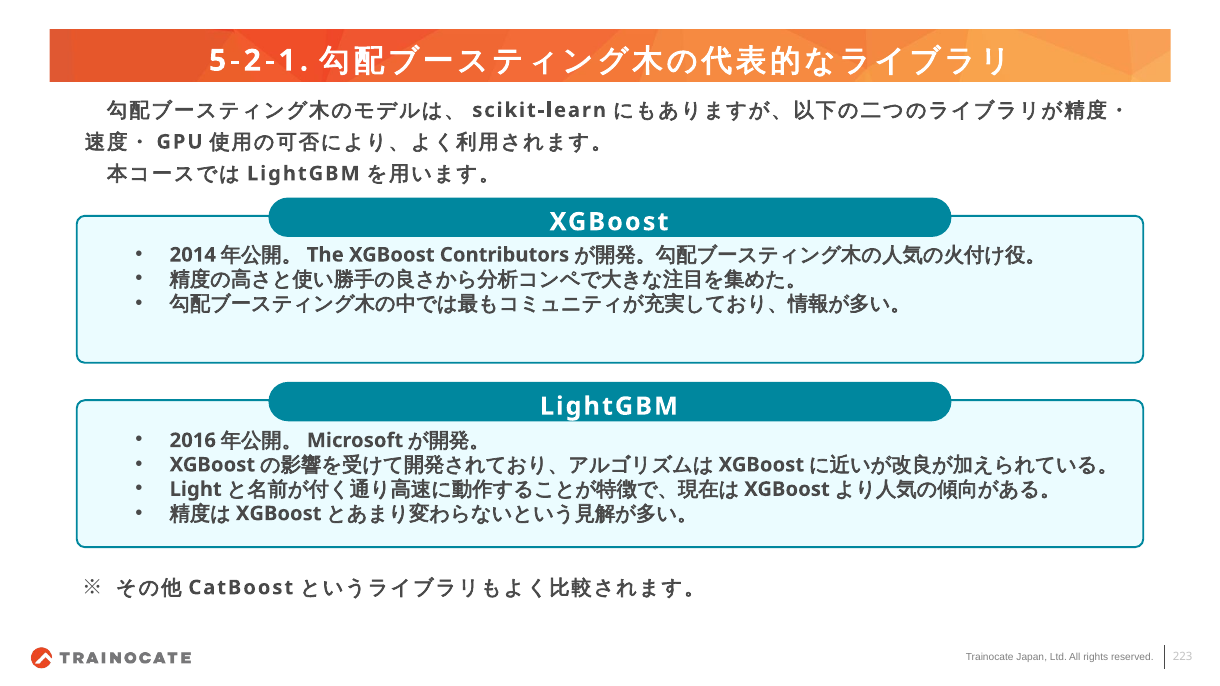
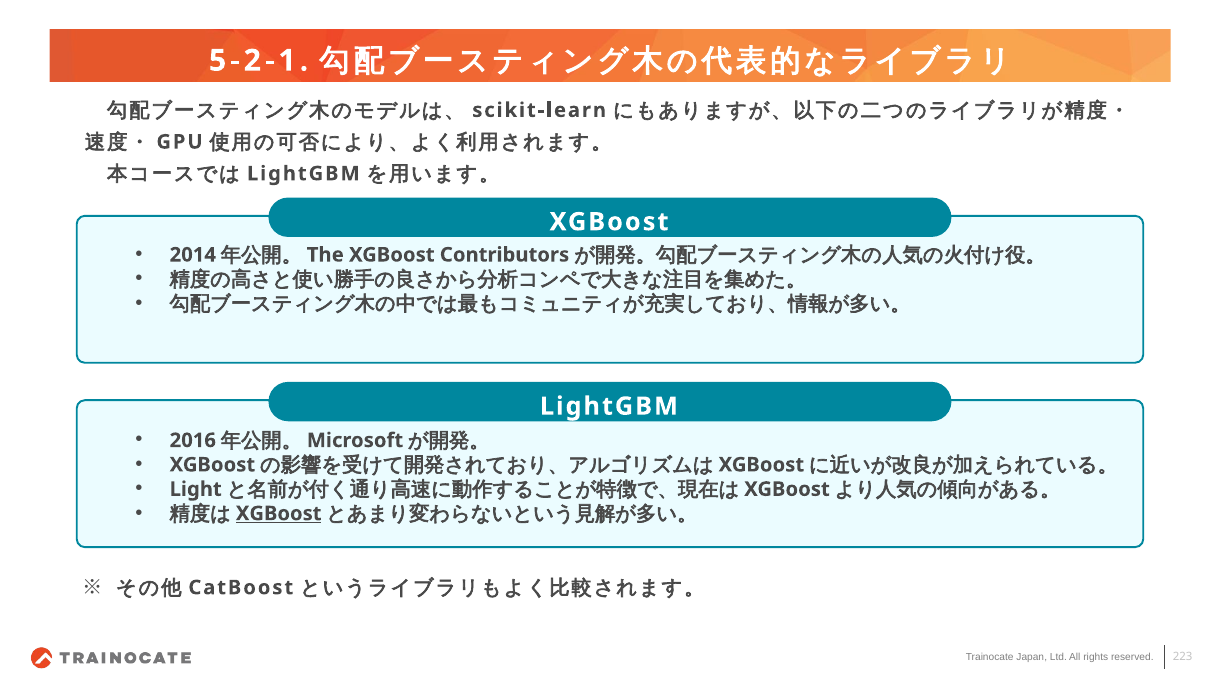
XGBoost underline: none -> present (279, 514)
